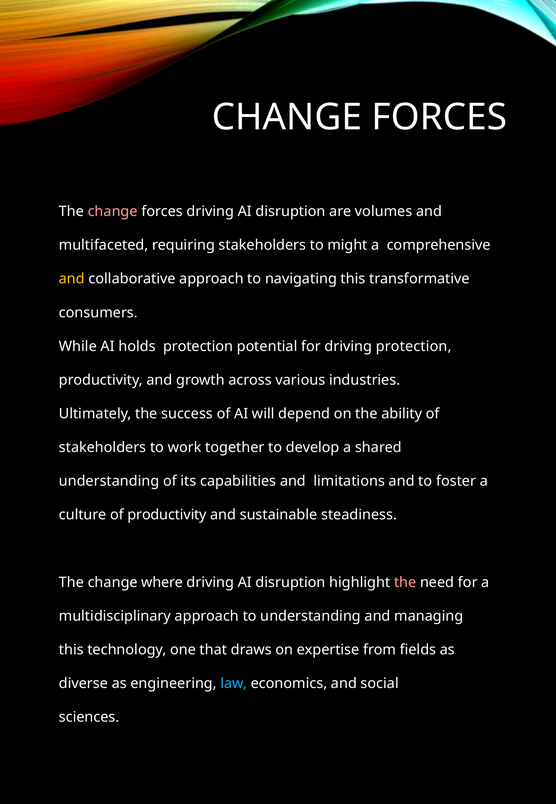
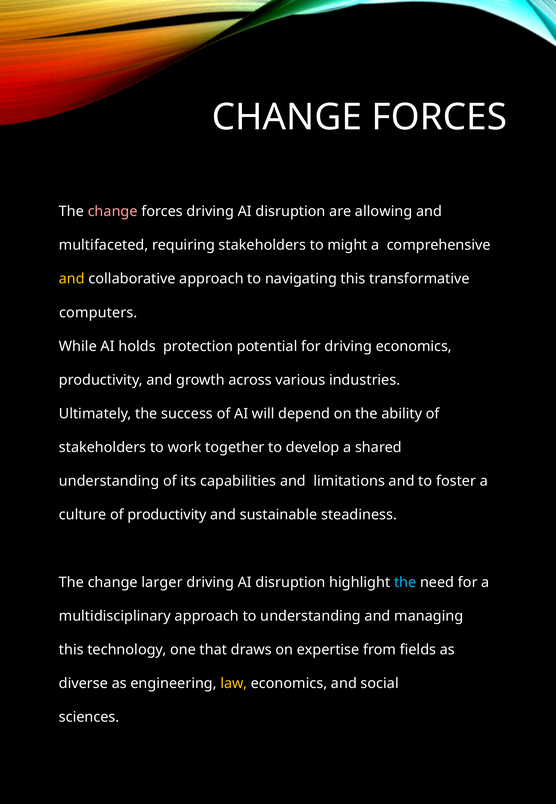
volumes: volumes -> allowing (384, 211)
consumers: consumers -> computers (98, 312)
driving protection: protection -> economics (414, 346)
where: where -> larger (162, 582)
the colour: pink -> light blue (405, 582)
law colour: light blue -> yellow (234, 683)
